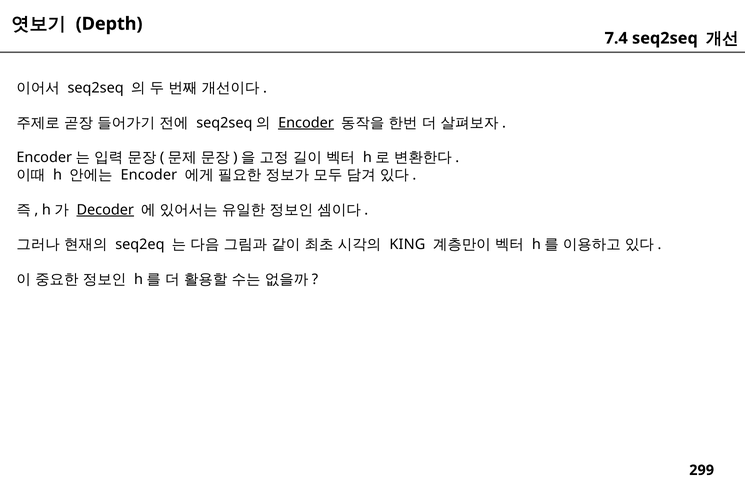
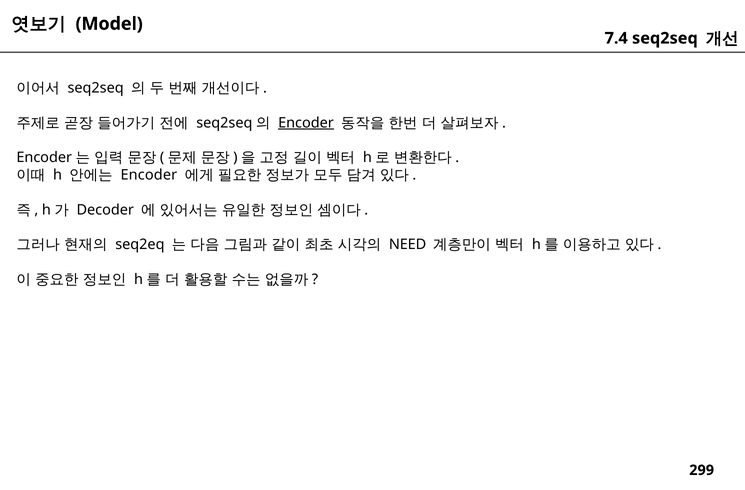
Depth: Depth -> Model (109, 24)
Decoder underline: present -> none (105, 210)
KING: KING -> NEED (408, 244)
